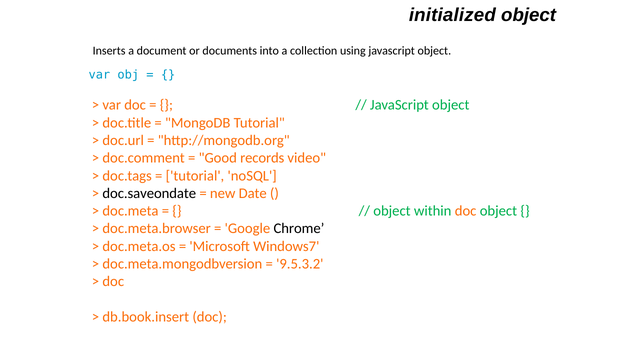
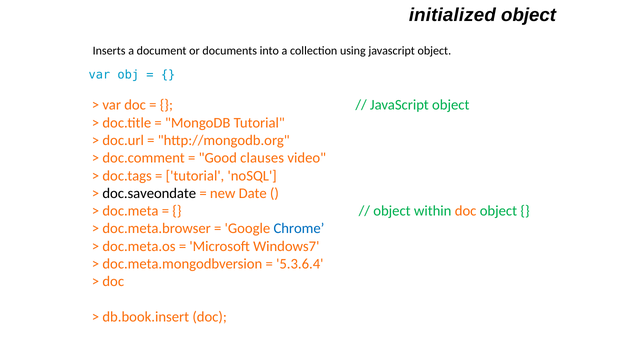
records: records -> clauses (262, 158)
Chrome colour: black -> blue (299, 228)
9.5.3.2: 9.5.3.2 -> 5.3.6.4 (300, 264)
